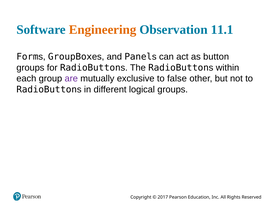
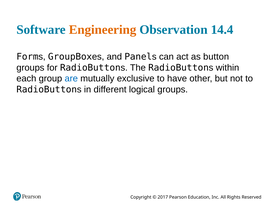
11.1: 11.1 -> 14.4 (222, 30)
are colour: purple -> blue (71, 79)
false: false -> have (177, 79)
